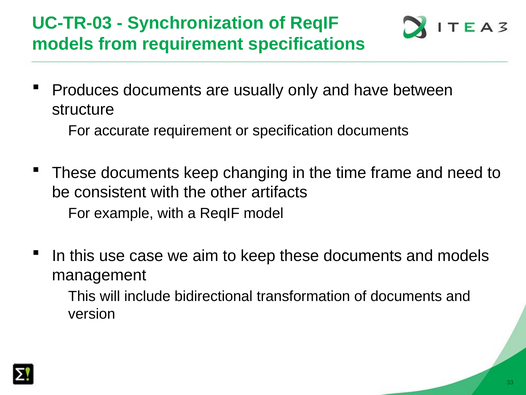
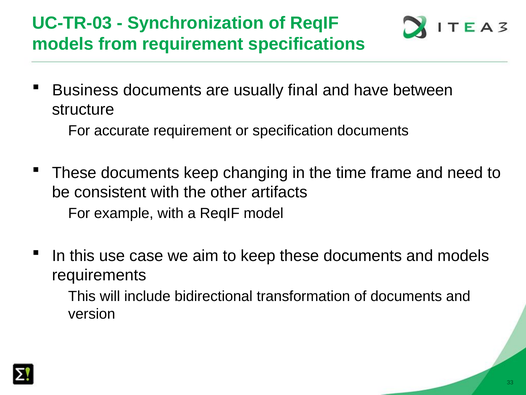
Produces: Produces -> Business (85, 90)
only: only -> final (303, 90)
management: management -> requirements (99, 275)
